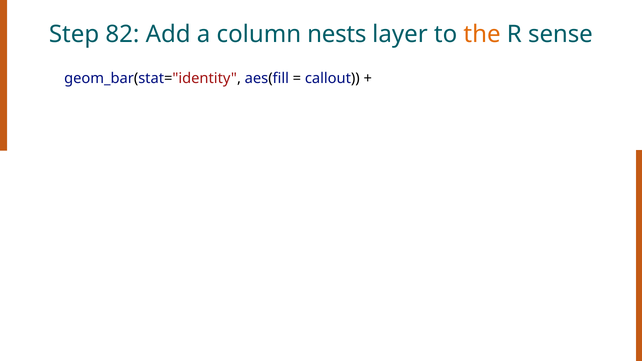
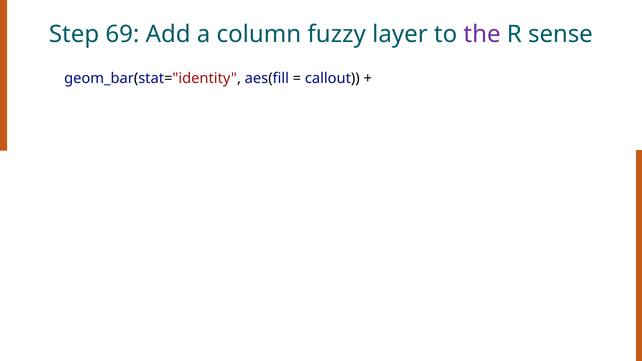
82: 82 -> 69 (122, 34)
nests: nests -> fuzzy (337, 34)
the colour: orange -> purple (482, 34)
